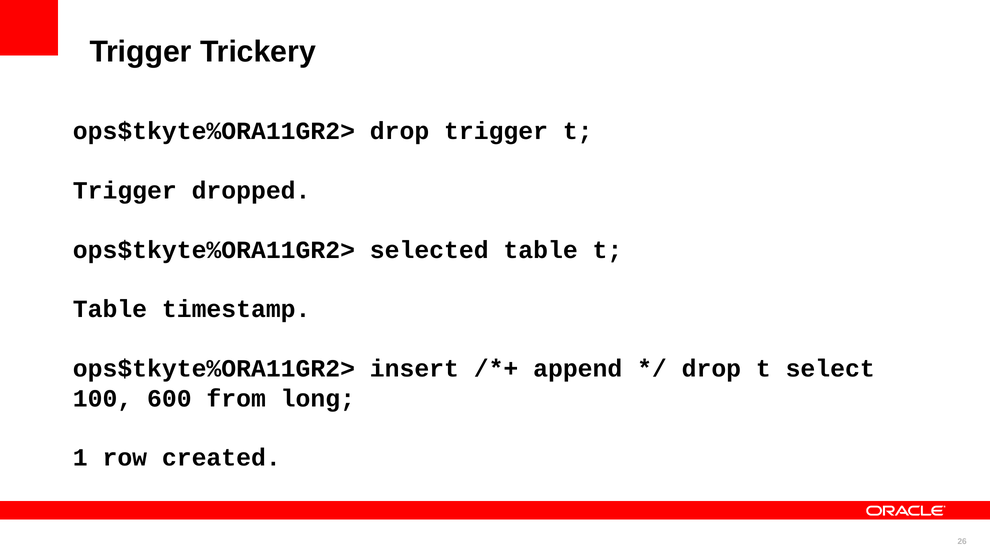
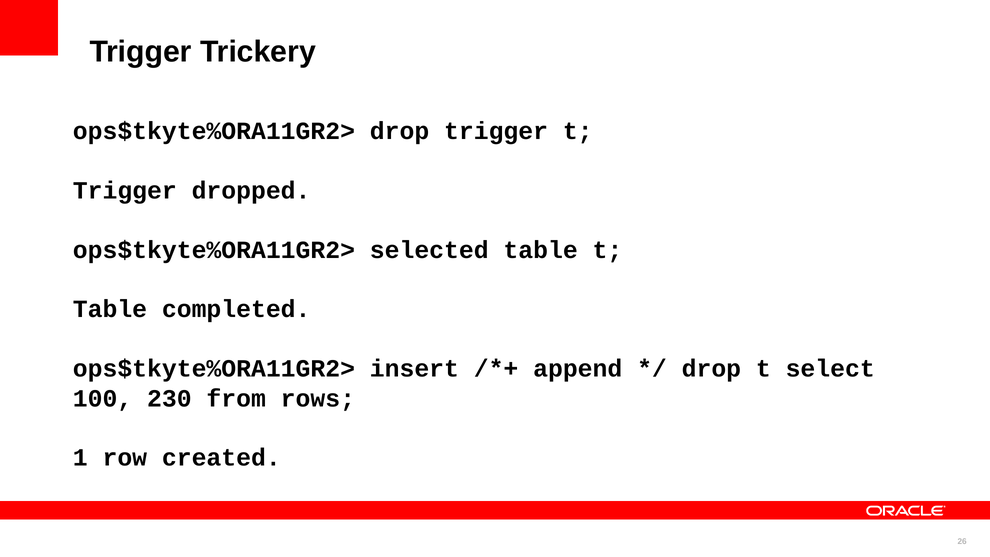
timestamp: timestamp -> completed (236, 309)
600: 600 -> 230 (169, 398)
long: long -> rows (318, 398)
